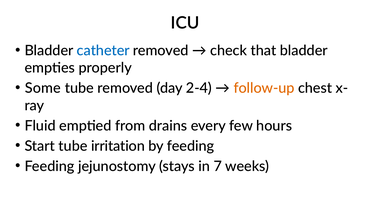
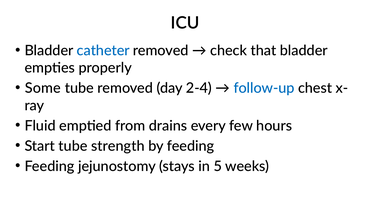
follow-up colour: orange -> blue (264, 88)
irritation: irritation -> strength (118, 146)
7: 7 -> 5 (218, 166)
